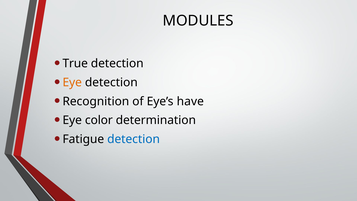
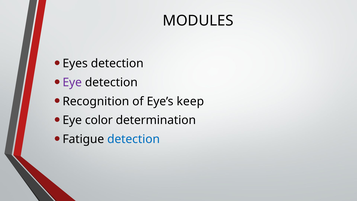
True: True -> Eyes (75, 63)
Eye colour: orange -> purple (72, 82)
have: have -> keep (190, 101)
